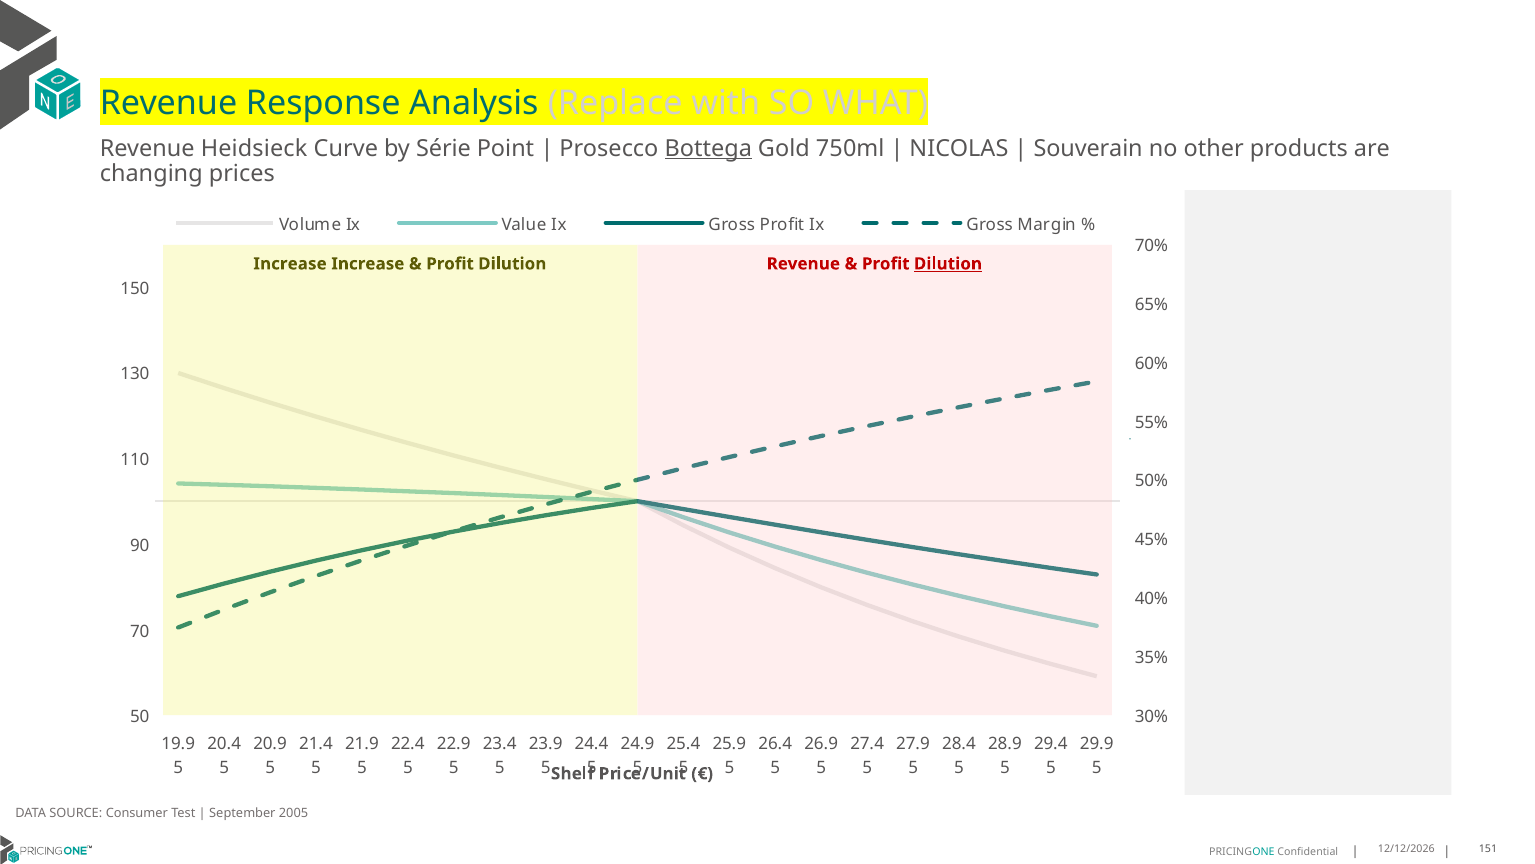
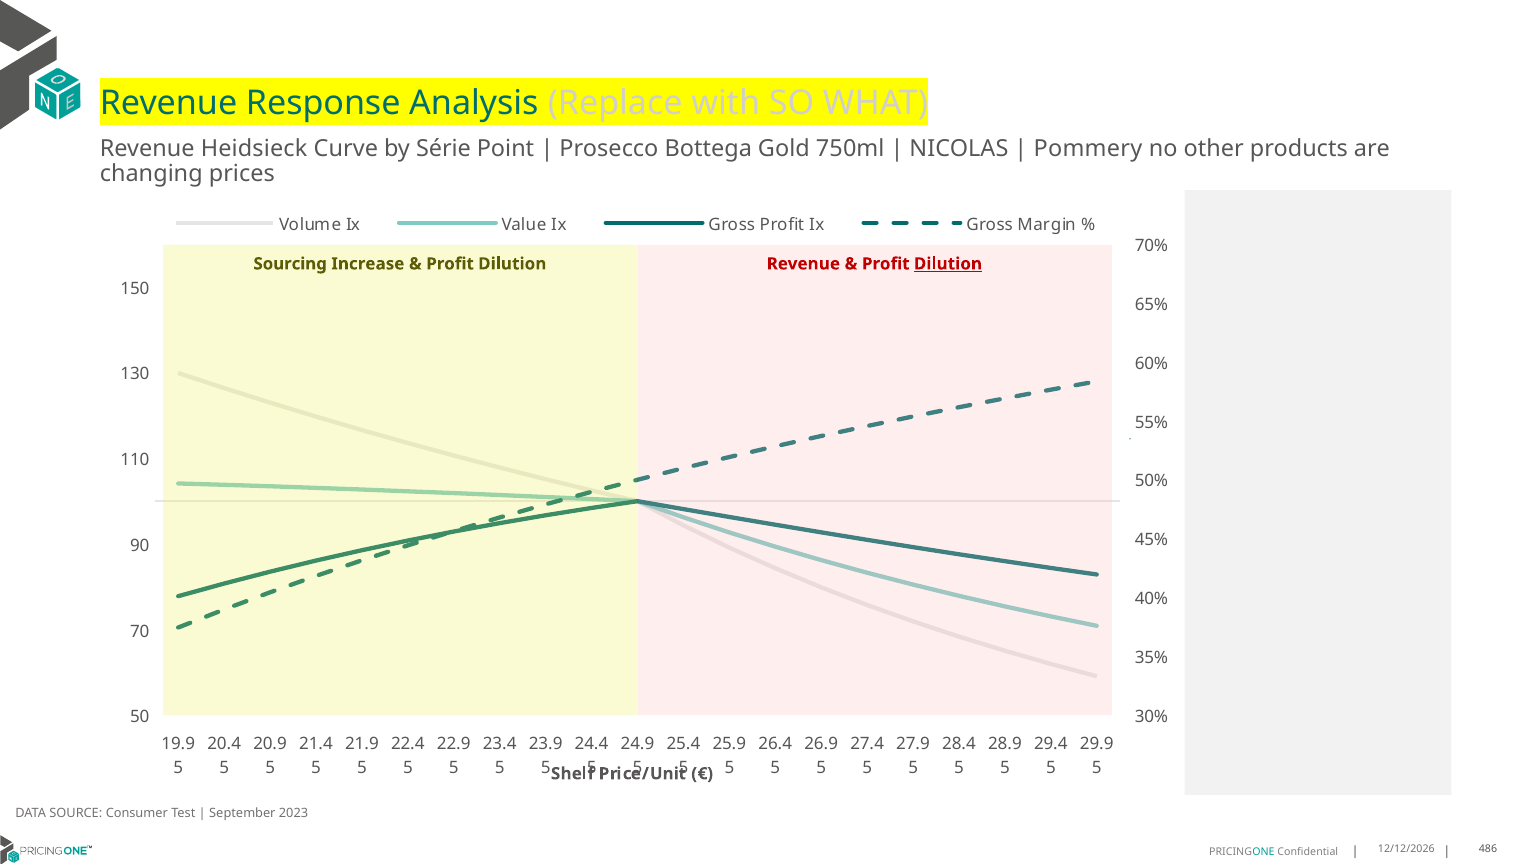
Bottega underline: present -> none (708, 149)
Souverain: Souverain -> Pommery (1088, 149)
Increase: Increase -> Sourcing (290, 264)
2005: 2005 -> 2023 (294, 813)
151: 151 -> 486 (1488, 849)
